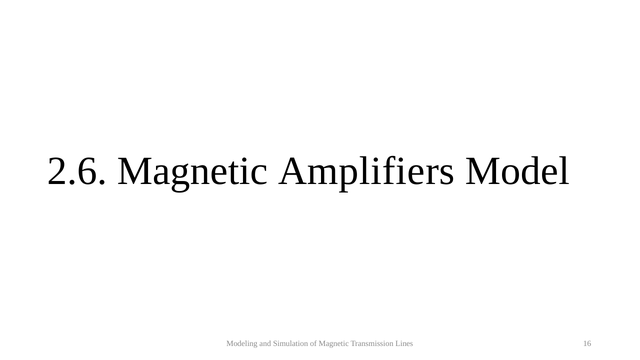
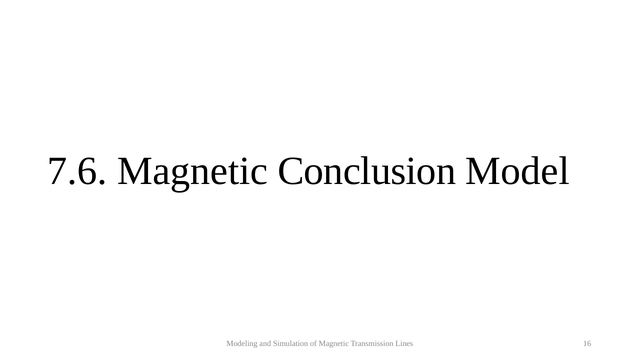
2.6: 2.6 -> 7.6 (77, 171)
Amplifiers: Amplifiers -> Conclusion (367, 171)
